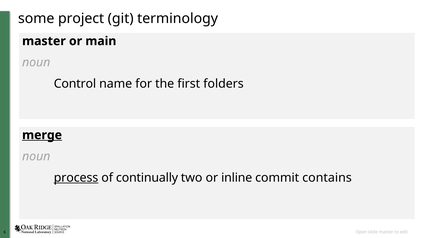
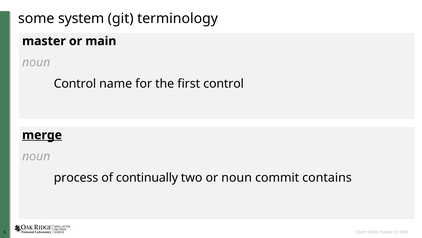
project: project -> system (81, 19)
first folders: folders -> control (224, 83)
process underline: present -> none (76, 177)
or inline: inline -> noun (237, 177)
